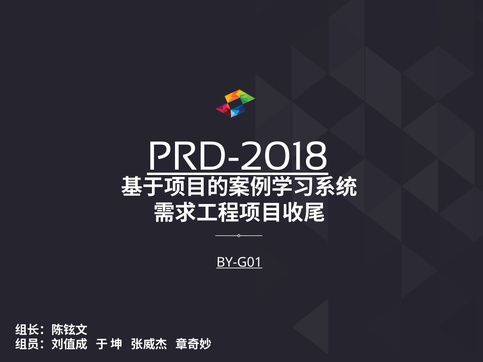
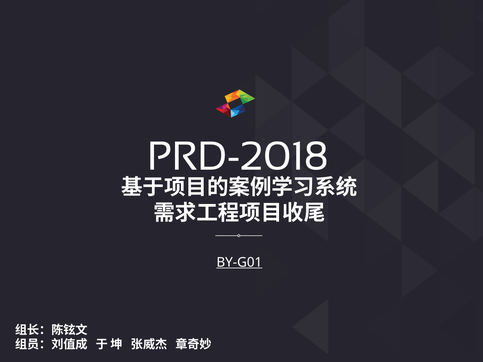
PRD-2018 underline: present -> none (238, 157)
